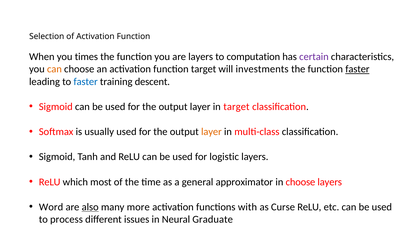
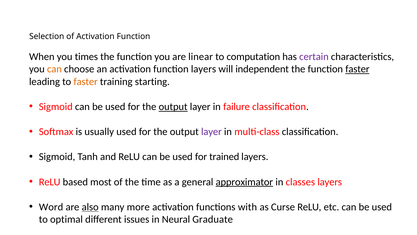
are layers: layers -> linear (201, 57)
function target: target -> layers (204, 69)
investments: investments -> independent (262, 69)
faster colour: blue -> orange (86, 82)
descent: descent -> starting (152, 82)
output underline: none -> present (173, 107)
in target: target -> failure (237, 107)
layer colour: orange -> purple (211, 132)
logistic: logistic -> trained (224, 157)
which: which -> based (75, 182)
approximator underline: none -> present (244, 182)
in choose: choose -> classes (300, 182)
process: process -> optimal (66, 219)
